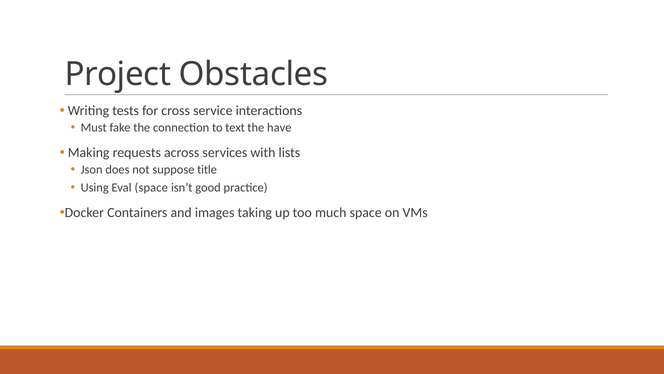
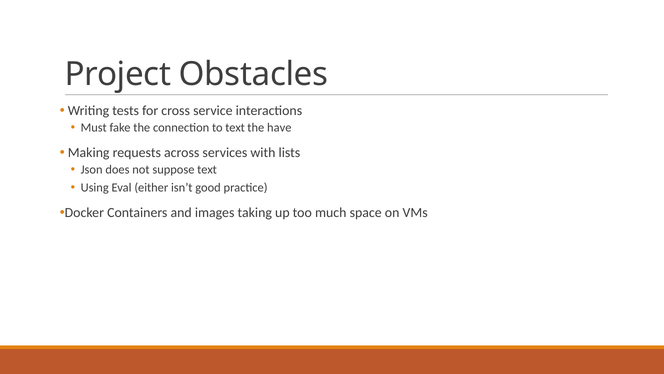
suppose title: title -> text (207, 170)
Eval space: space -> either (151, 187)
